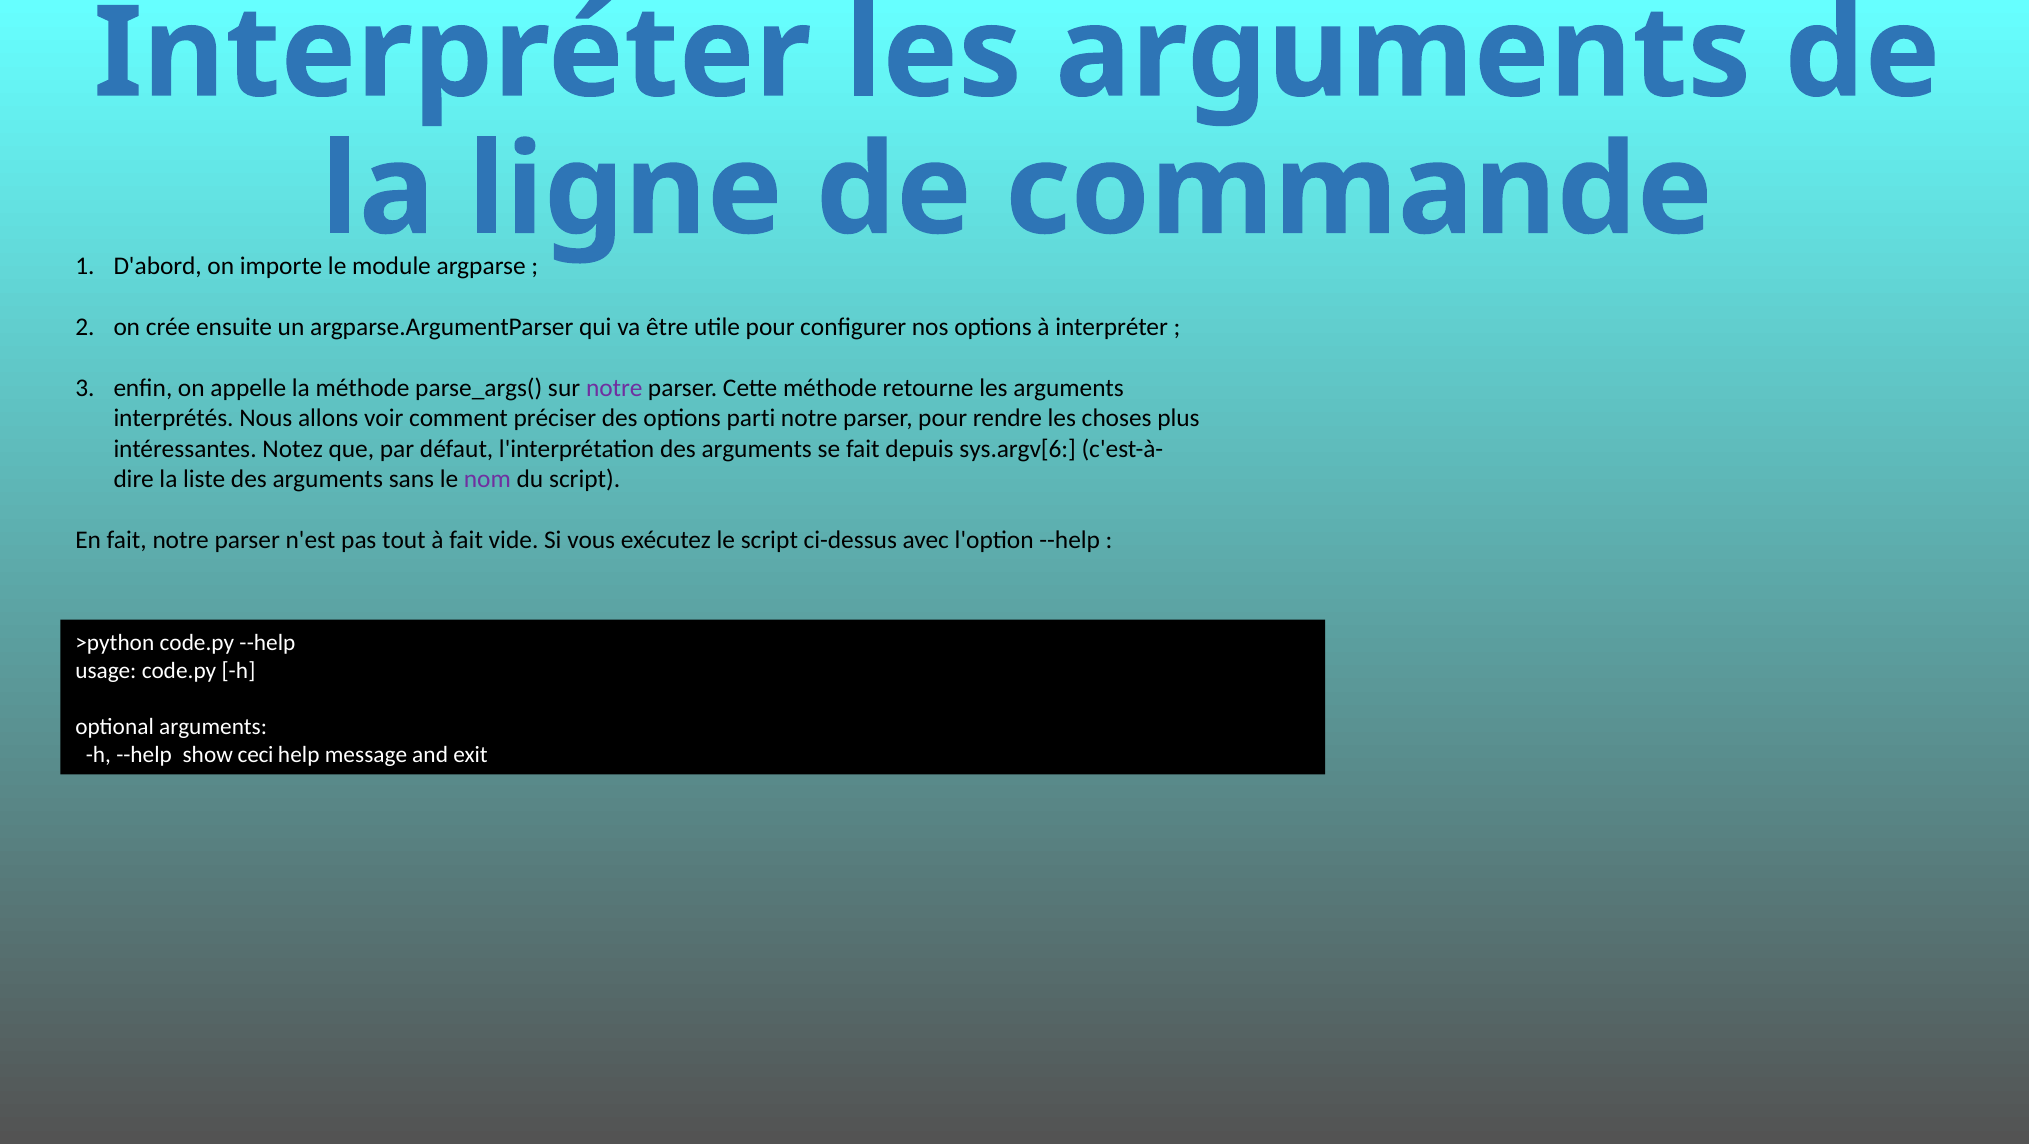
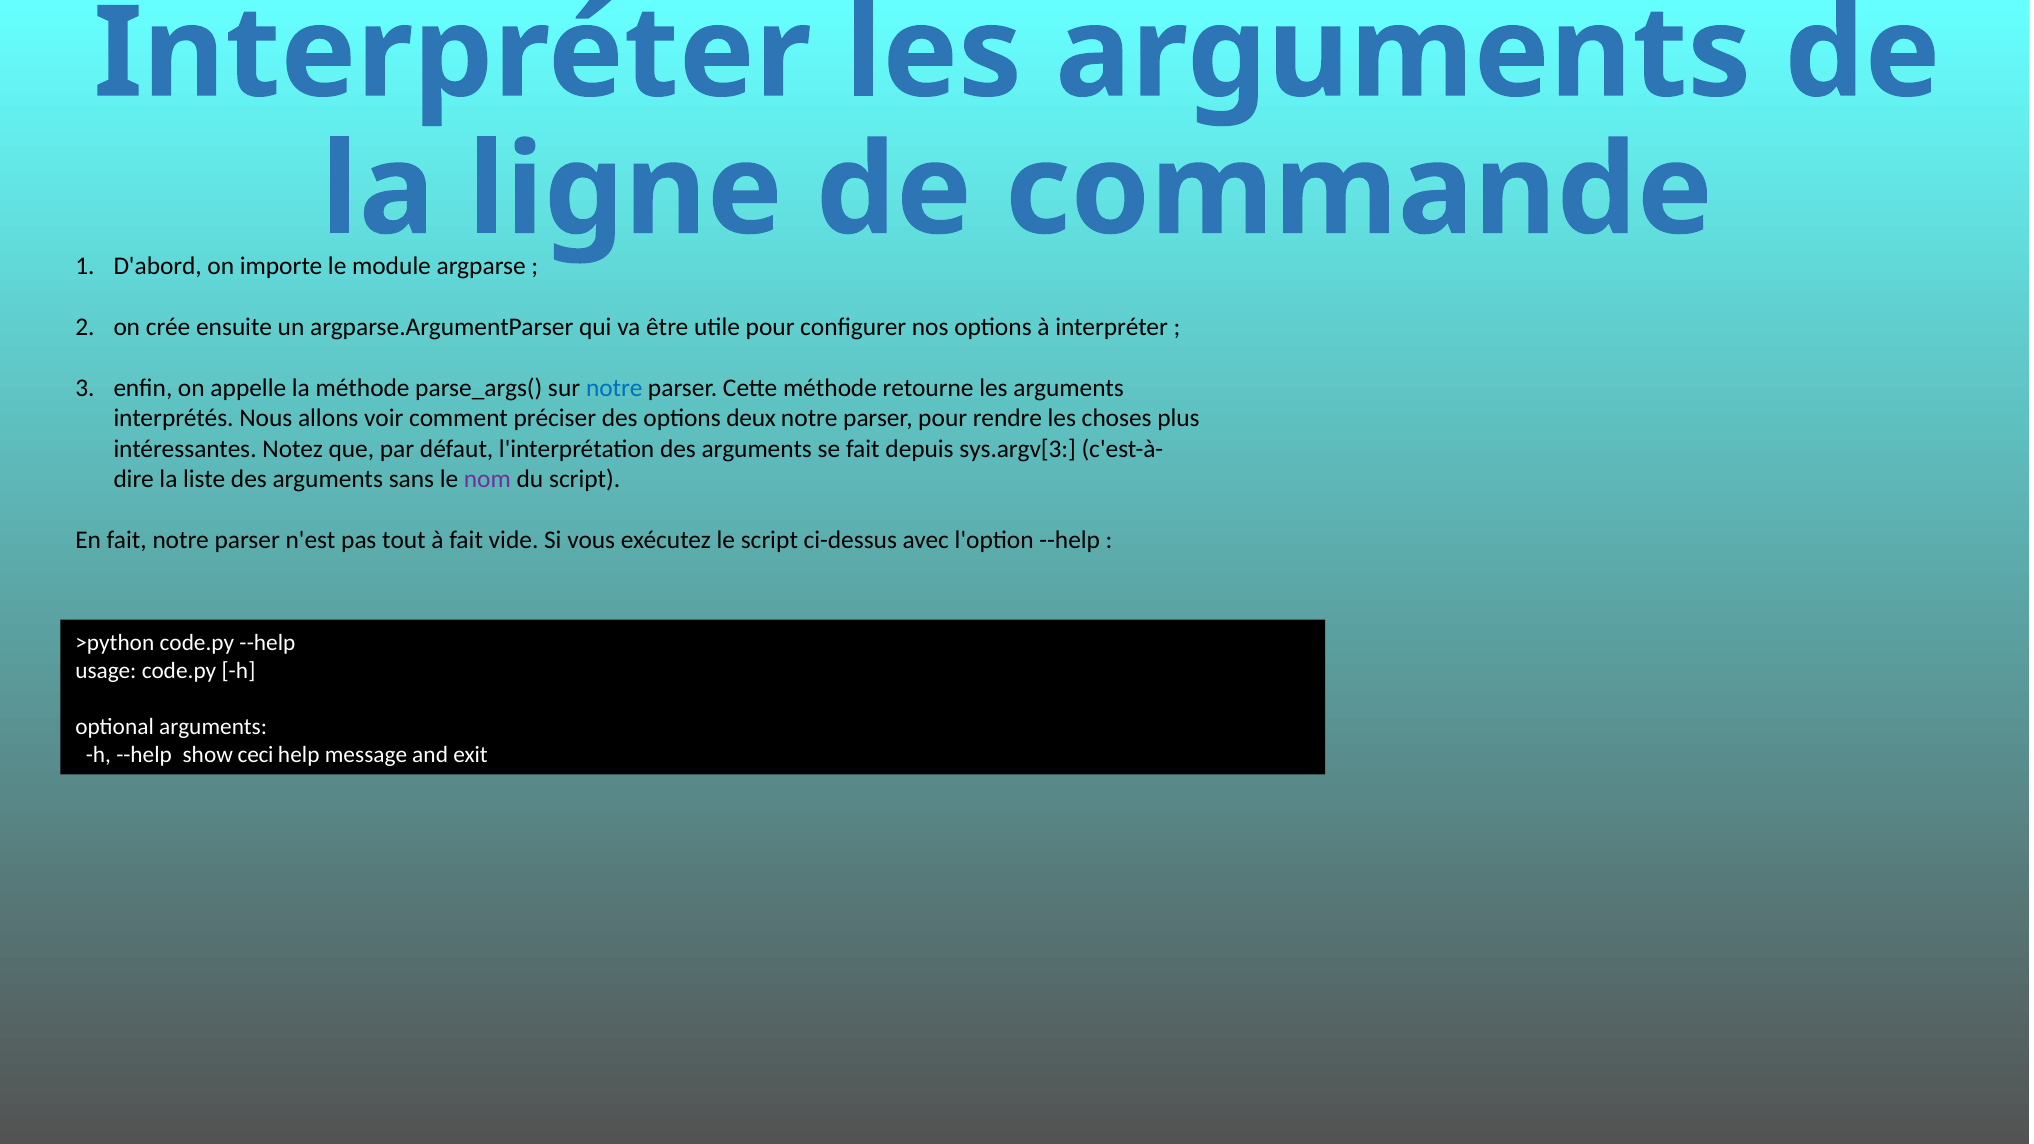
notre colour: purple -> blue (614, 388)
parti: parti -> deux (751, 419)
sys.argv[6: sys.argv[6 -> sys.argv[3 (1018, 449)
